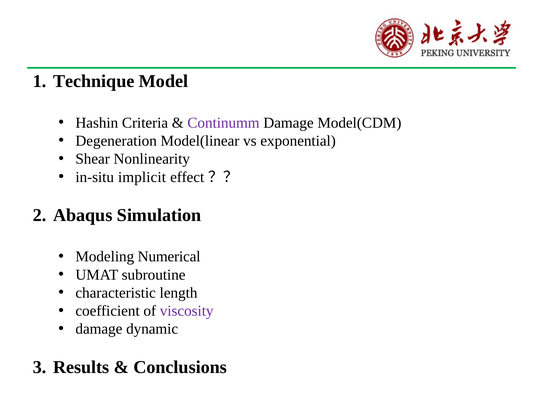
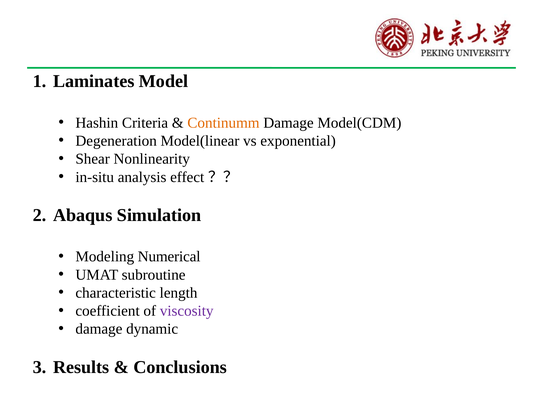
Technique: Technique -> Laminates (94, 81)
Continumm colour: purple -> orange (223, 123)
implicit: implicit -> analysis (142, 177)
